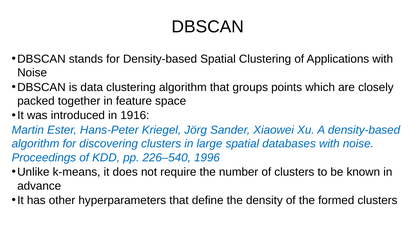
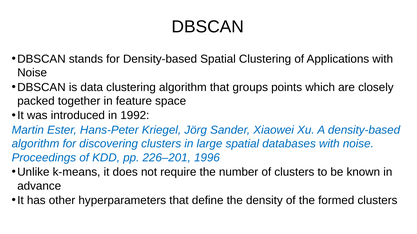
1916: 1916 -> 1992 (135, 116)
226–540: 226–540 -> 226–201 (167, 158)
